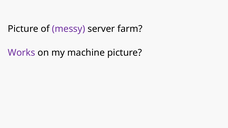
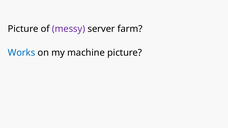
Works colour: purple -> blue (21, 53)
